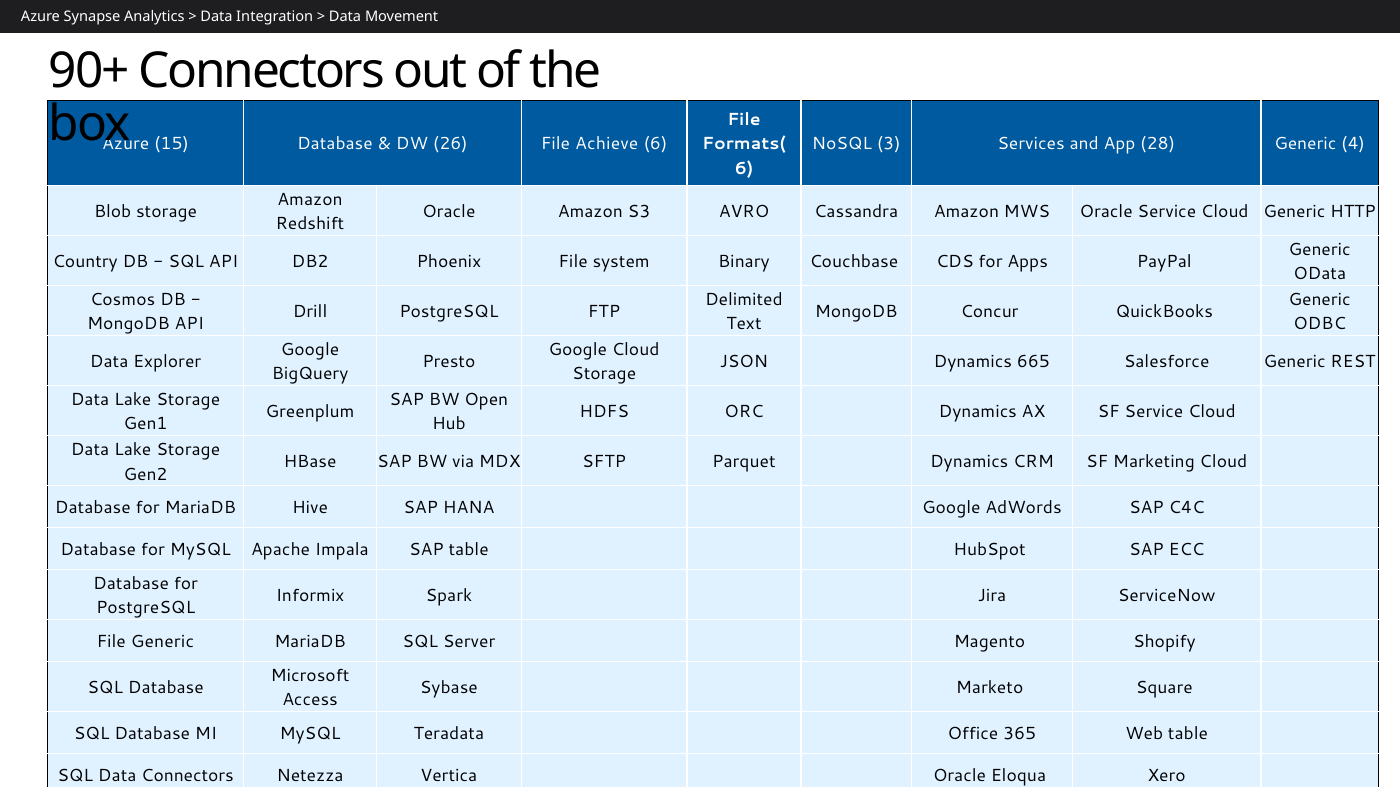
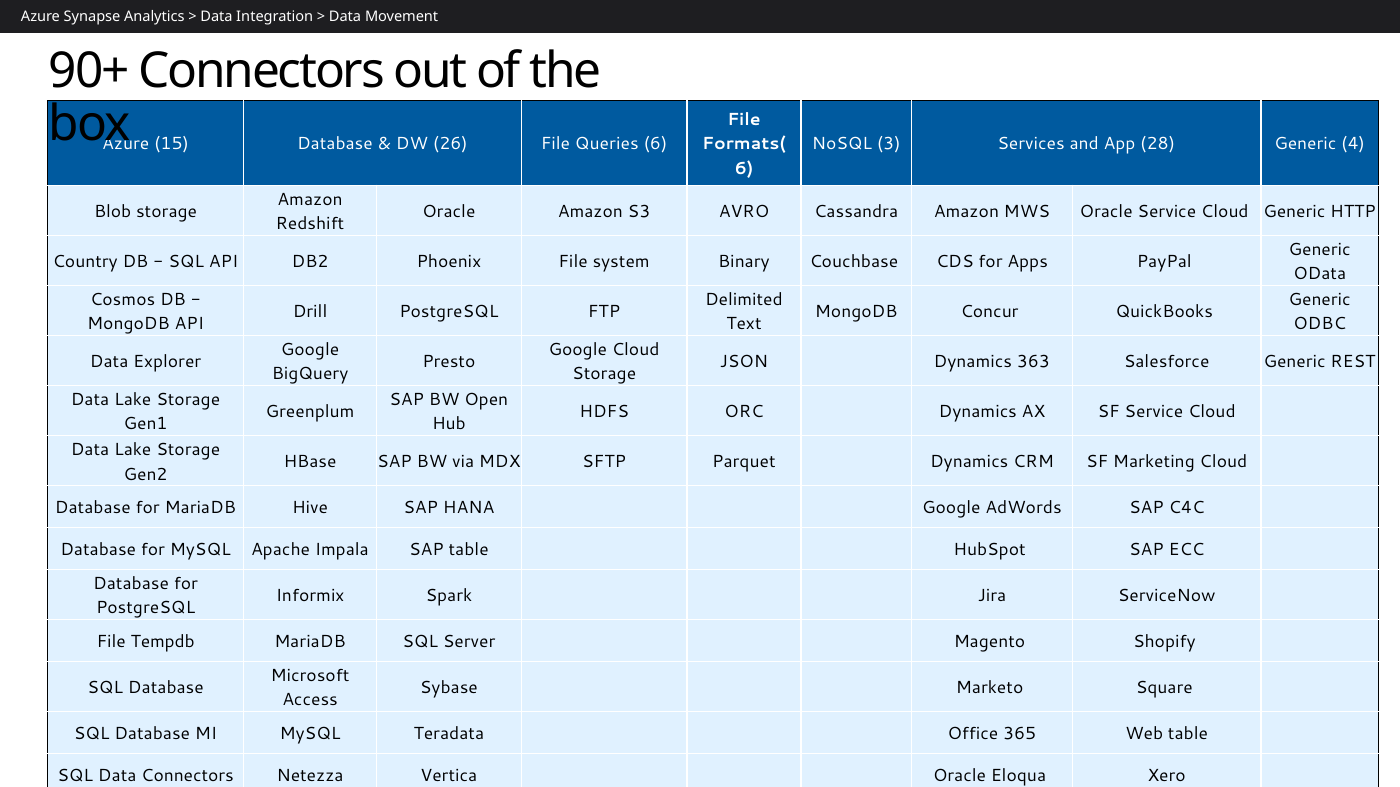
Achieve: Achieve -> Queries (607, 144)
665: 665 -> 363 (1033, 362)
File Generic: Generic -> Tempdb (163, 642)
